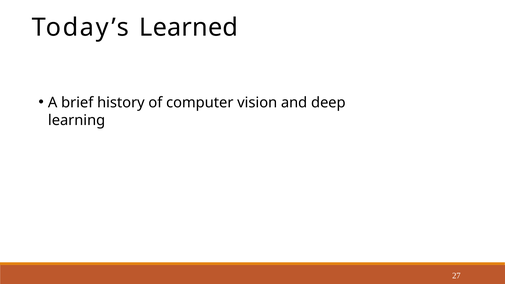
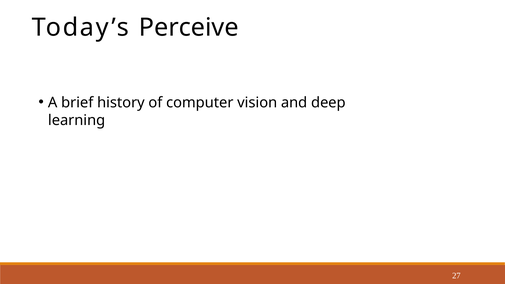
Learned: Learned -> Perceive (189, 27)
